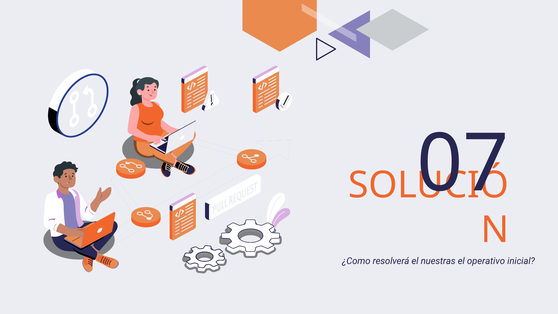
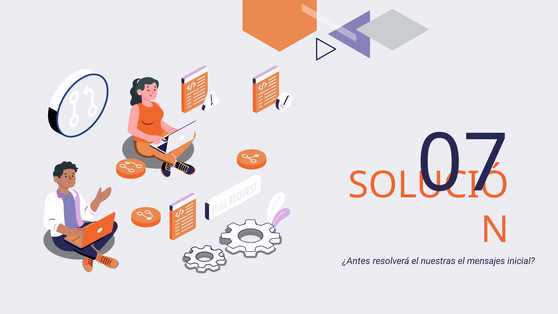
¿Como: ¿Como -> ¿Antes (356, 261)
operativo: operativo -> mensajes (486, 261)
